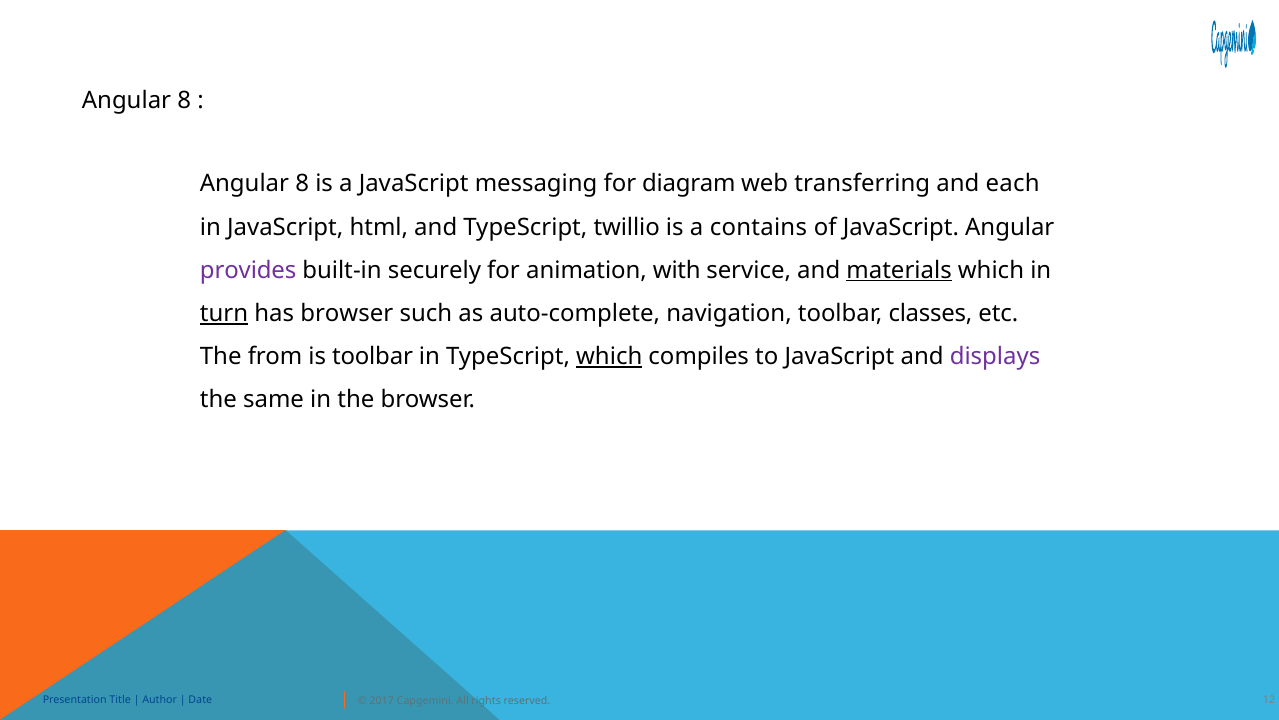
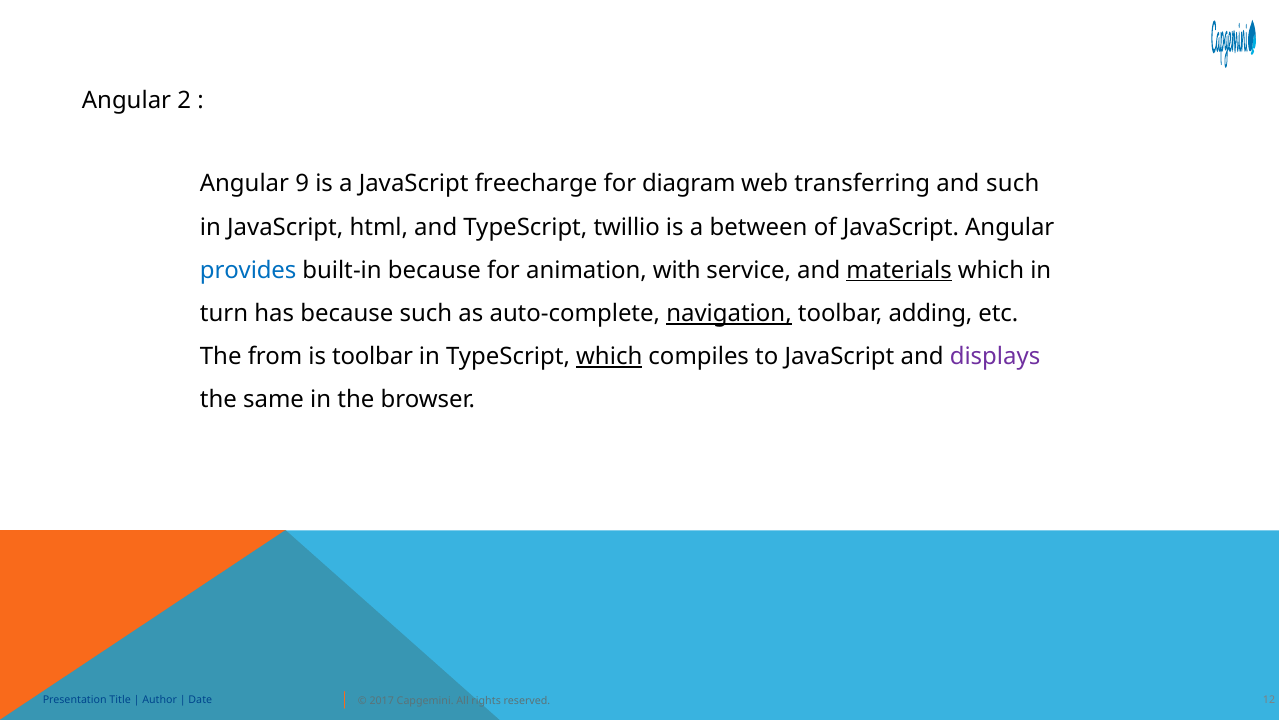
8: 8 -> 2 (184, 100)
8: 8 -> 9 (302, 184)
messaging: messaging -> freecharge (536, 184)
and each: each -> such (1013, 184)
contains: contains -> between (759, 227)
provides colour: purple -> blue (248, 270)
built-in securely: securely -> because (434, 270)
turn underline: present -> none (224, 313)
has browser: browser -> because (347, 313)
navigation underline: none -> present (729, 313)
classes: classes -> adding (930, 313)
